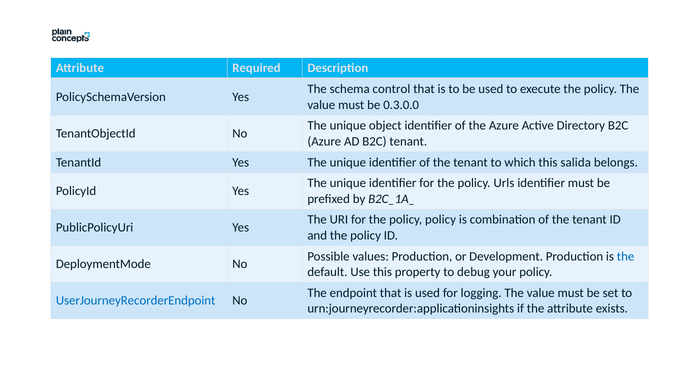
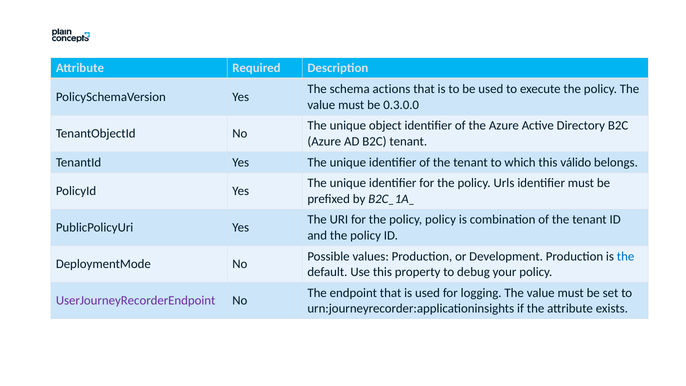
control: control -> actions (391, 89)
salida: salida -> válido (576, 162)
UserJourneyRecorderEndpoint colour: blue -> purple (136, 301)
